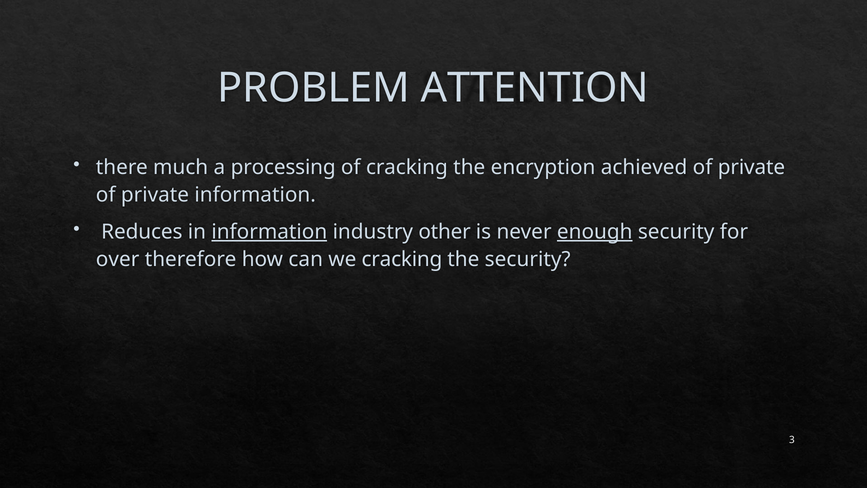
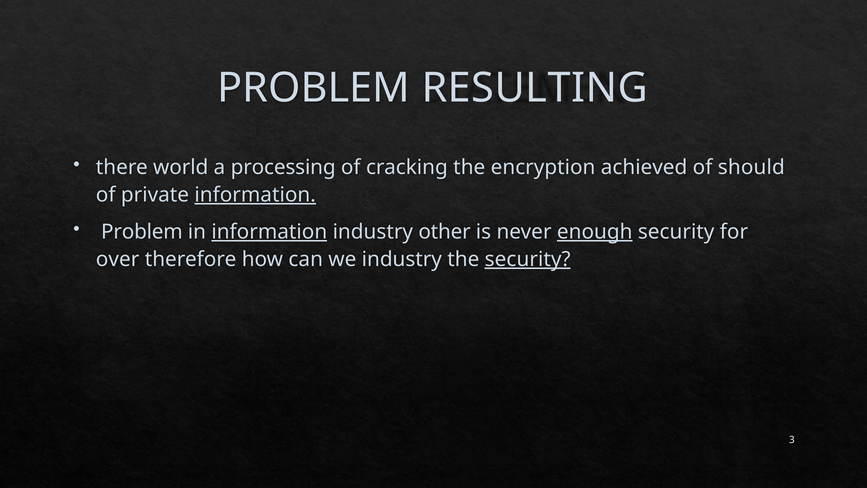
ATTENTION: ATTENTION -> RESULTING (535, 88)
much: much -> world (181, 167)
private: private -> should (751, 167)
information underline: none -> present (255, 195)
Reduces: Reduces -> Problem (142, 232)
we cracking: cracking -> industry (402, 259)
security underline: none -> present (528, 259)
